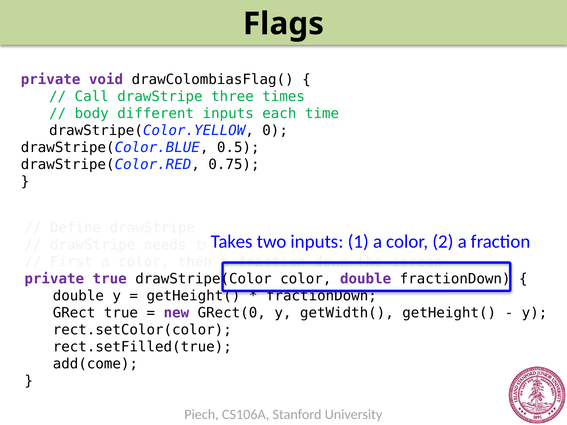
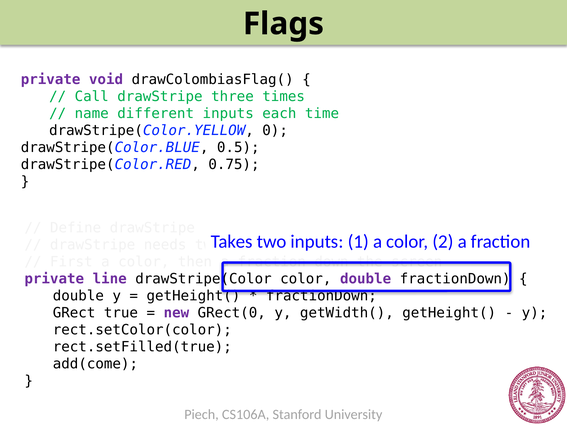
body: body -> name (92, 114)
private true: true -> line (110, 279)
